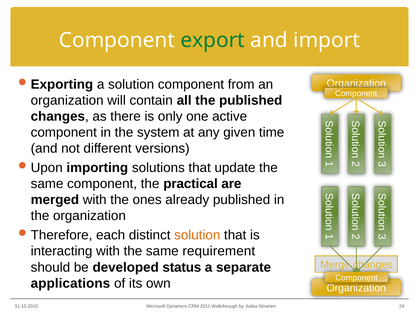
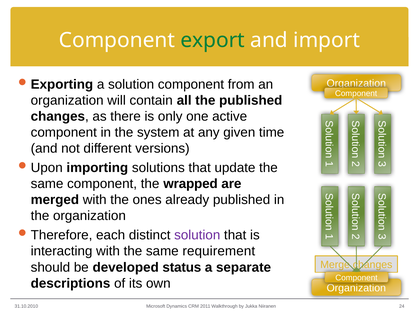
practical: practical -> wrapped (191, 184)
solution colour: orange -> purple (197, 235)
applications: applications -> descriptions (71, 284)
